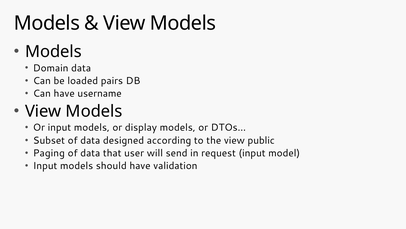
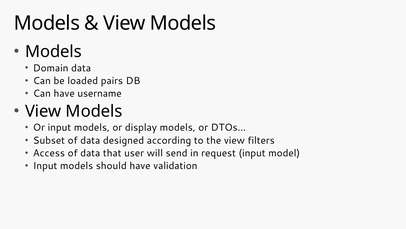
public: public -> filters (261, 140)
Paging: Paging -> Access (49, 153)
